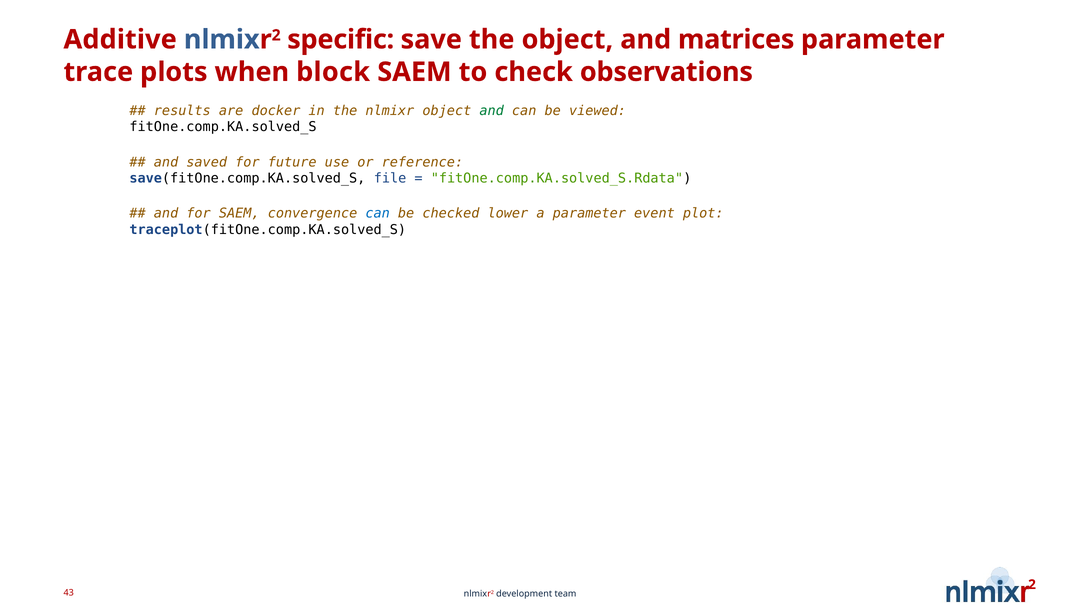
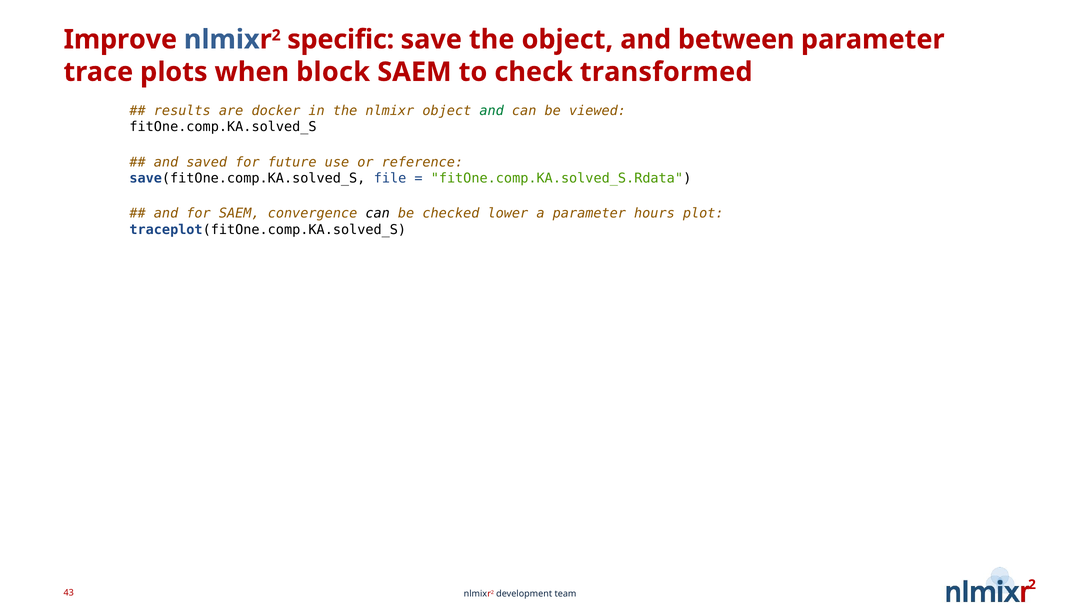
Additive: Additive -> Improve (120, 40)
matrices: matrices -> between (736, 40)
observations: observations -> transformed (666, 72)
can colour: blue -> black (378, 214)
event: event -> hours (654, 214)
